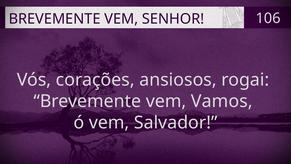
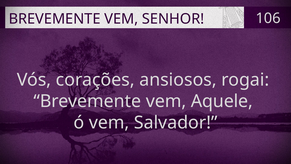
Vamos: Vamos -> Aquele (222, 101)
